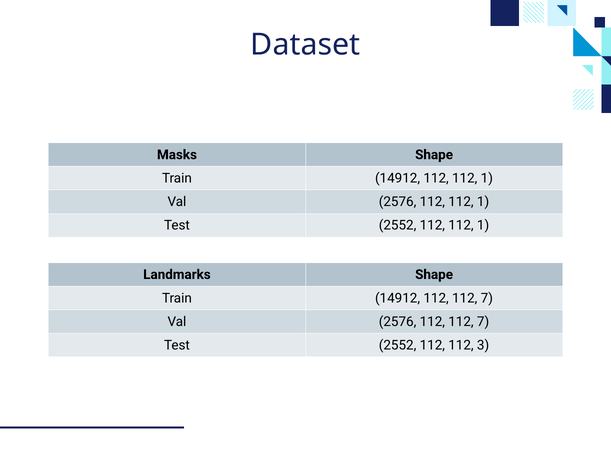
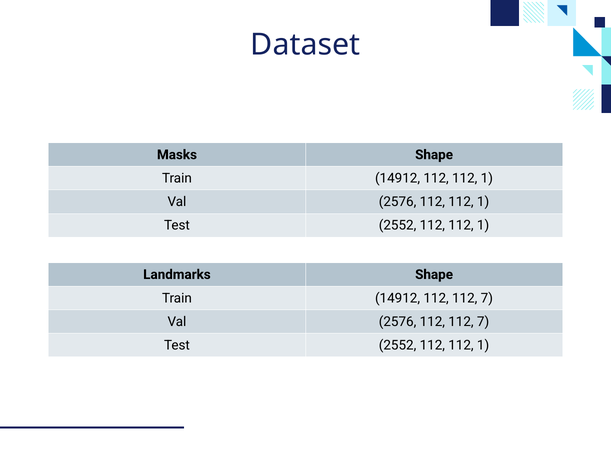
3: 3 -> 1 (483, 345)
